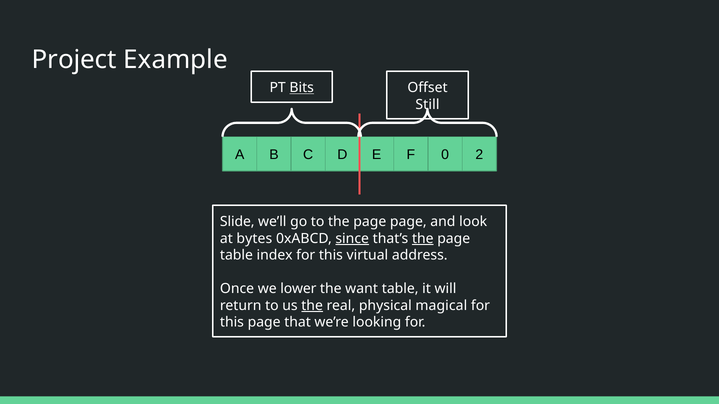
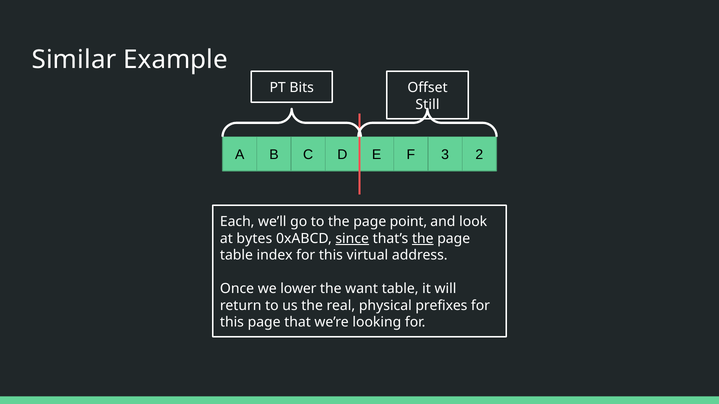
Project: Project -> Similar (74, 60)
Bits underline: present -> none (302, 88)
0: 0 -> 3 (445, 155)
Slide: Slide -> Each (237, 222)
page page: page -> point (408, 222)
the underline: present -> none (312, 306)
magical: magical -> prefixes (441, 306)
